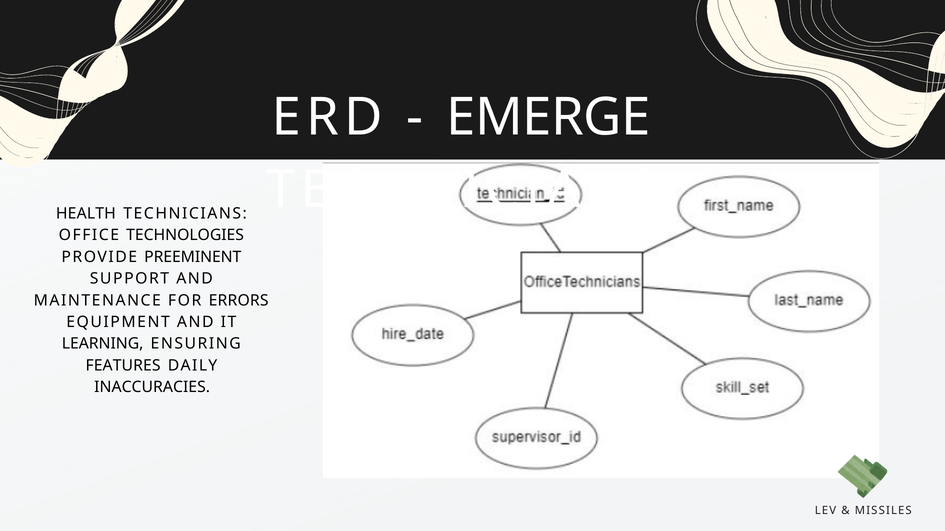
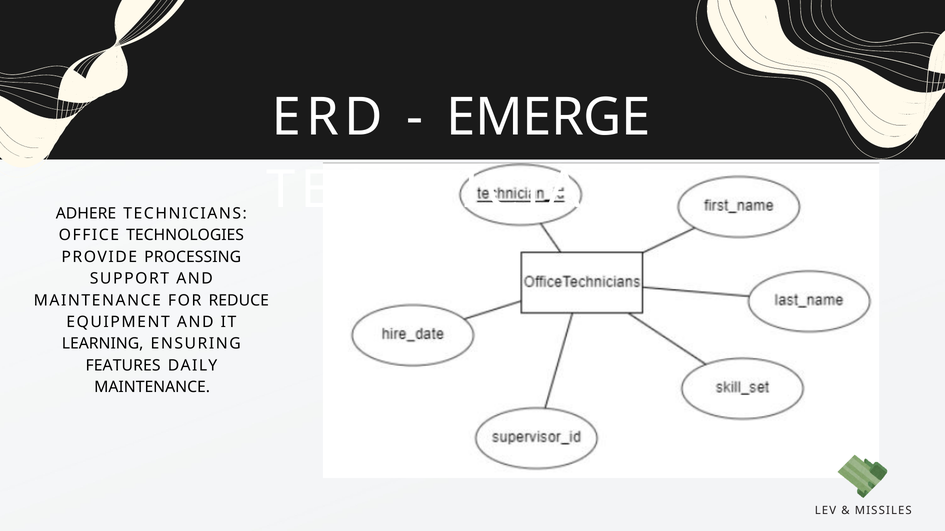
HEALTH: HEALTH -> ADHERE (86, 214)
PREEMINENT: PREEMINENT -> PROCESSING (193, 257)
ERRORS: ERRORS -> REDUCE (239, 301)
INACCURACIES: INACCURACIES -> MAINTENANCE (152, 388)
